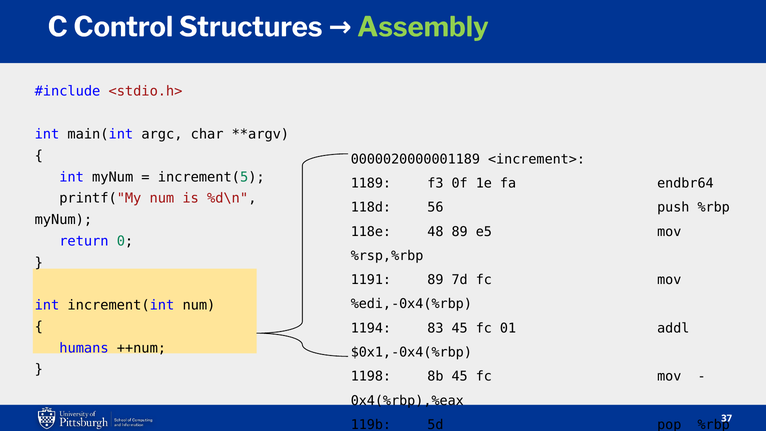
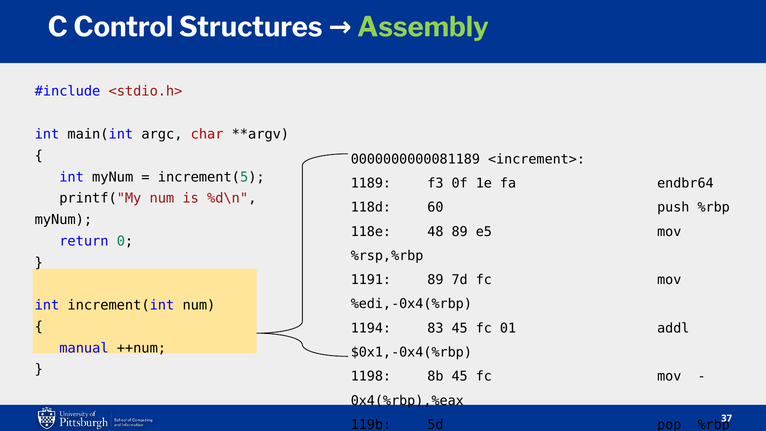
char colour: black -> red (207, 134)
0000020000001189: 0000020000001189 -> 0000000000081189 (415, 159)
56: 56 -> 60 (435, 207)
humans: humans -> manual (84, 348)
